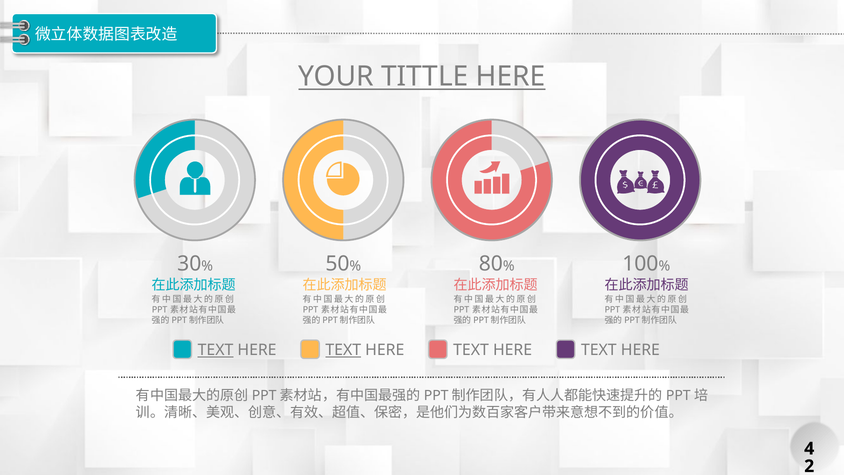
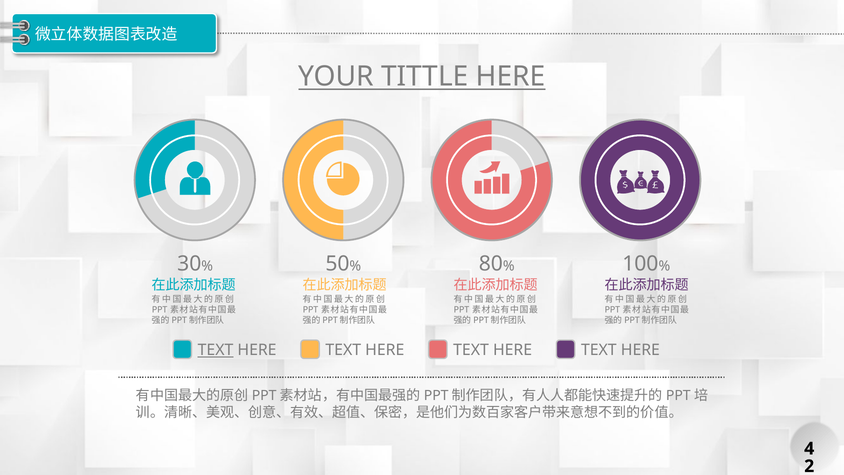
TEXT underline: present -> none (343, 350)
